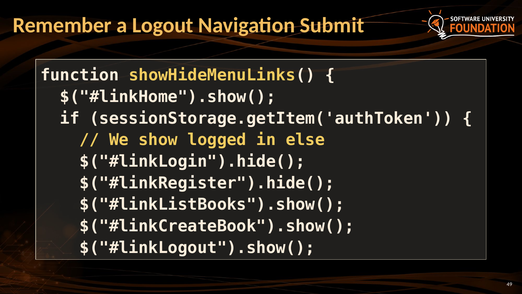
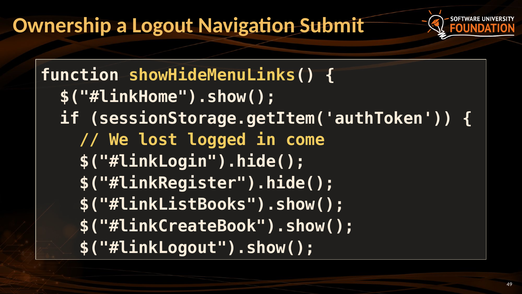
Remember: Remember -> Ownership (62, 25)
show: show -> lost (158, 140)
else: else -> come (305, 140)
